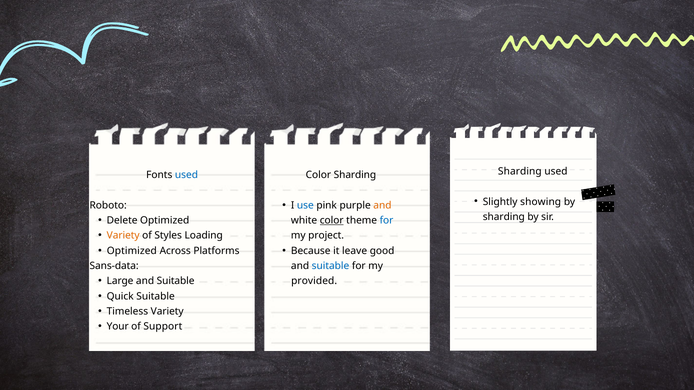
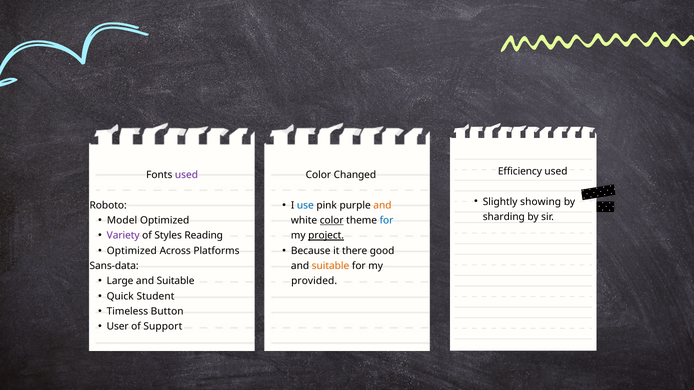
Sharding: Sharding -> Efficiency (520, 172)
used colour: blue -> purple (186, 175)
Color Sharding: Sharding -> Changed (355, 175)
Delete: Delete -> Model (122, 221)
Variety colour: orange -> purple (123, 236)
Loading: Loading -> Reading (204, 236)
project underline: none -> present (326, 236)
leave: leave -> there (355, 251)
suitable colour: blue -> orange (331, 266)
Quick Suitable: Suitable -> Student (155, 297)
Timeless Variety: Variety -> Button (167, 312)
Your: Your -> User (118, 327)
